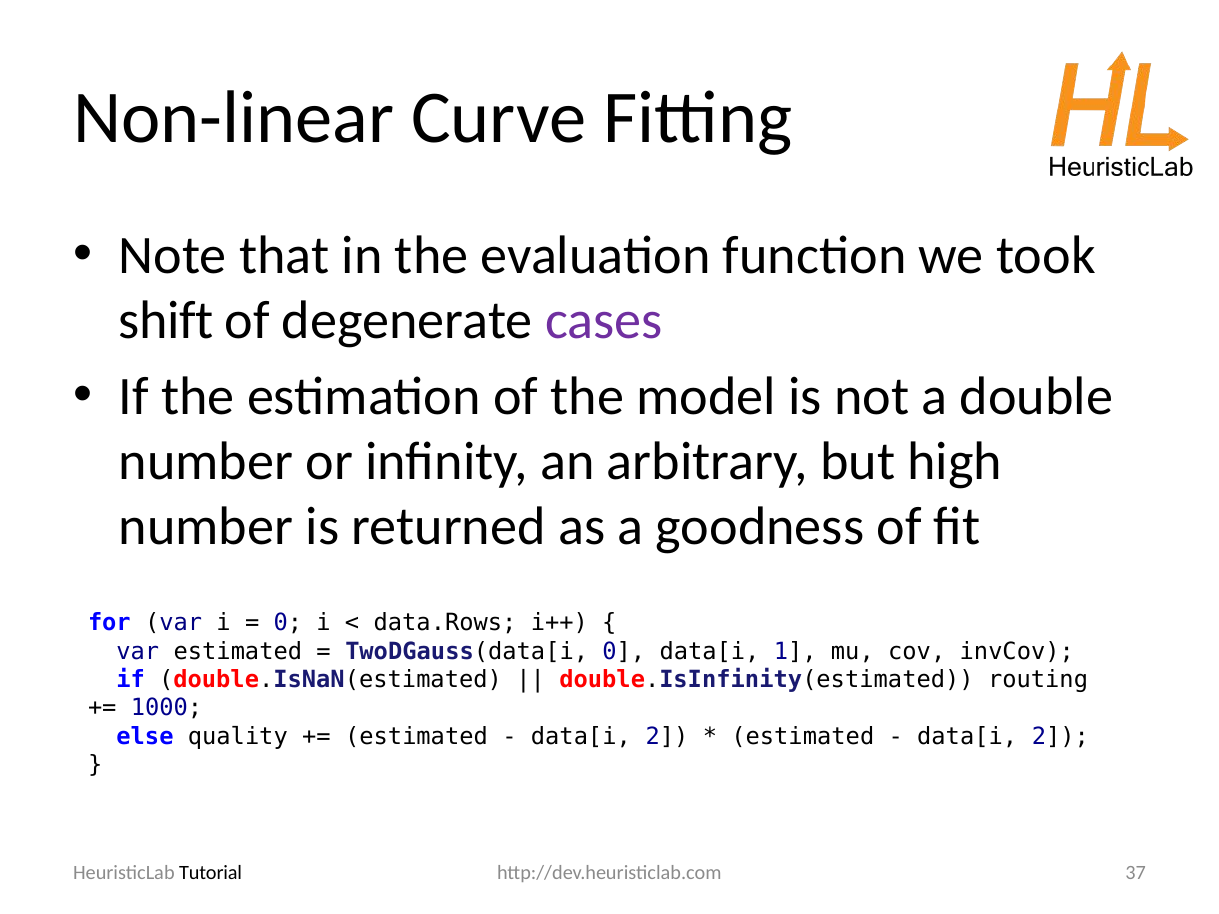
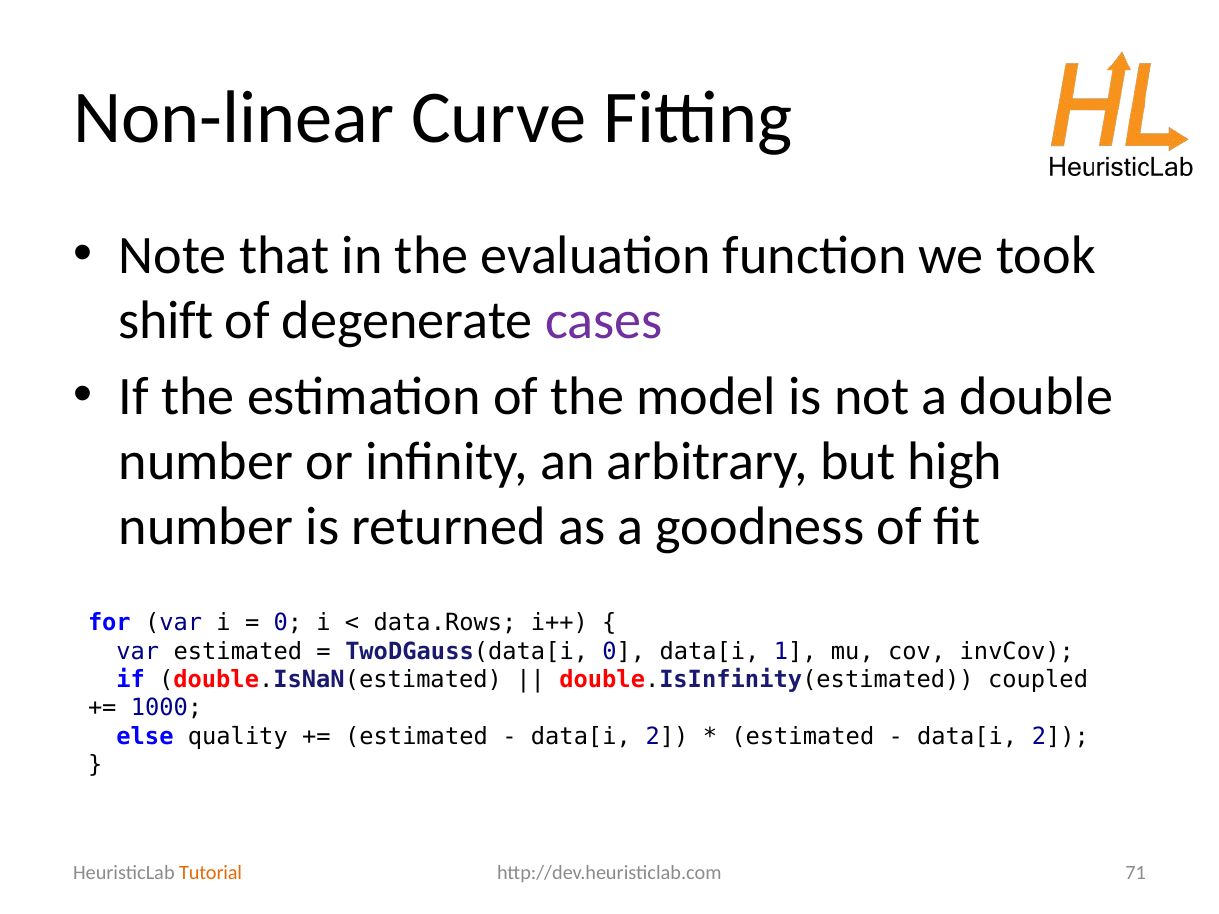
routing: routing -> coupled (1038, 680)
37: 37 -> 71 (1136, 873)
Tutorial colour: black -> orange (211, 873)
